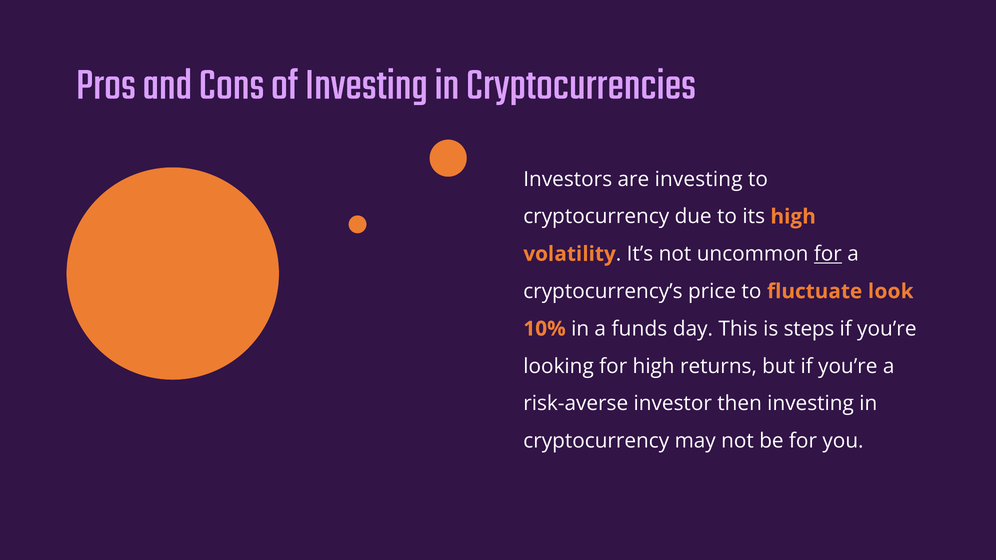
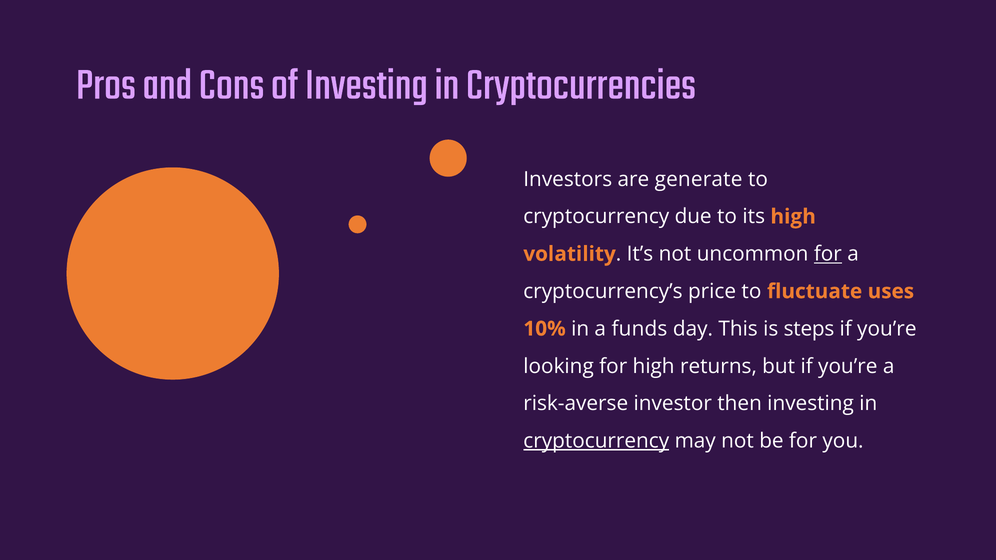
are investing: investing -> generate (699, 179)
look: look -> uses (891, 292)
cryptocurrency underline: none -> present (596, 441)
